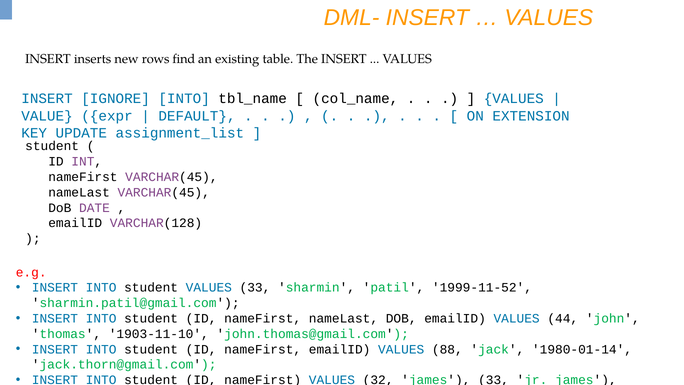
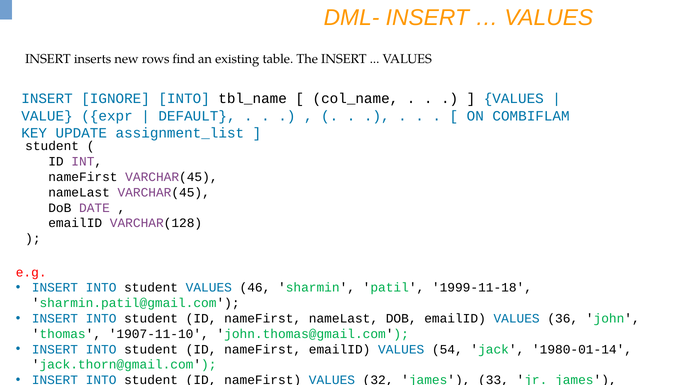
EXTENSION: EXTENSION -> COMBIFLAM (531, 116)
VALUES 33: 33 -> 46 (255, 288)
1999-11-52: 1999-11-52 -> 1999-11-18 (482, 288)
44: 44 -> 36 (563, 318)
1903-11-10: 1903-11-10 -> 1907-11-10 (159, 334)
88: 88 -> 54 (447, 349)
